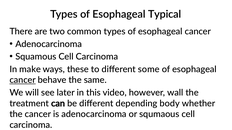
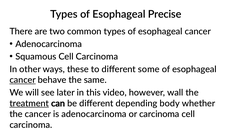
Typical: Typical -> Precise (165, 14)
make: make -> other (30, 69)
treatment underline: none -> present (29, 104)
or squmaous: squmaous -> carcinoma (159, 115)
